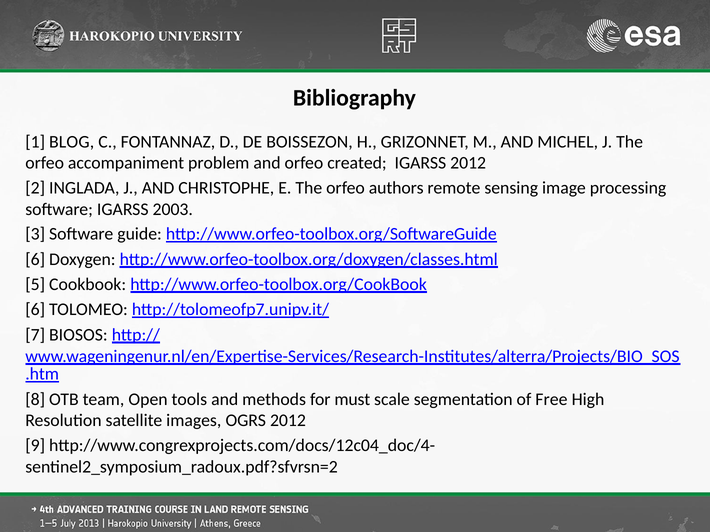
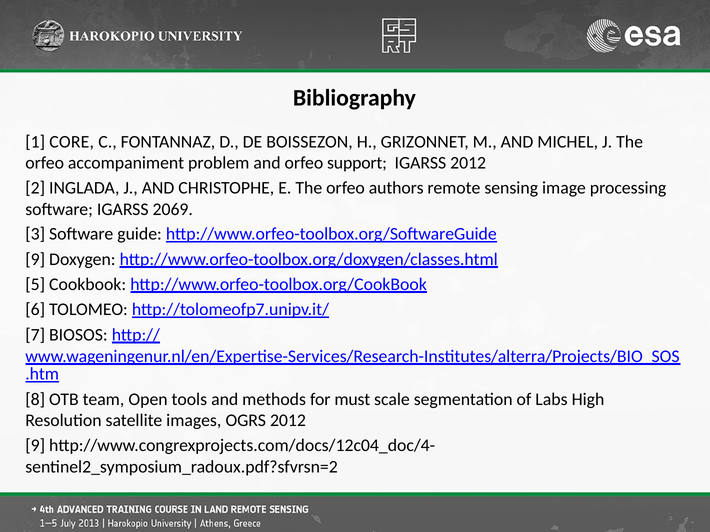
BLOG: BLOG -> CORE (72, 142)
created: created -> support (357, 163)
2003: 2003 -> 2069 (173, 209)
6: 6 -> 9 (35, 259)
Free: Free -> Labs (551, 400)
